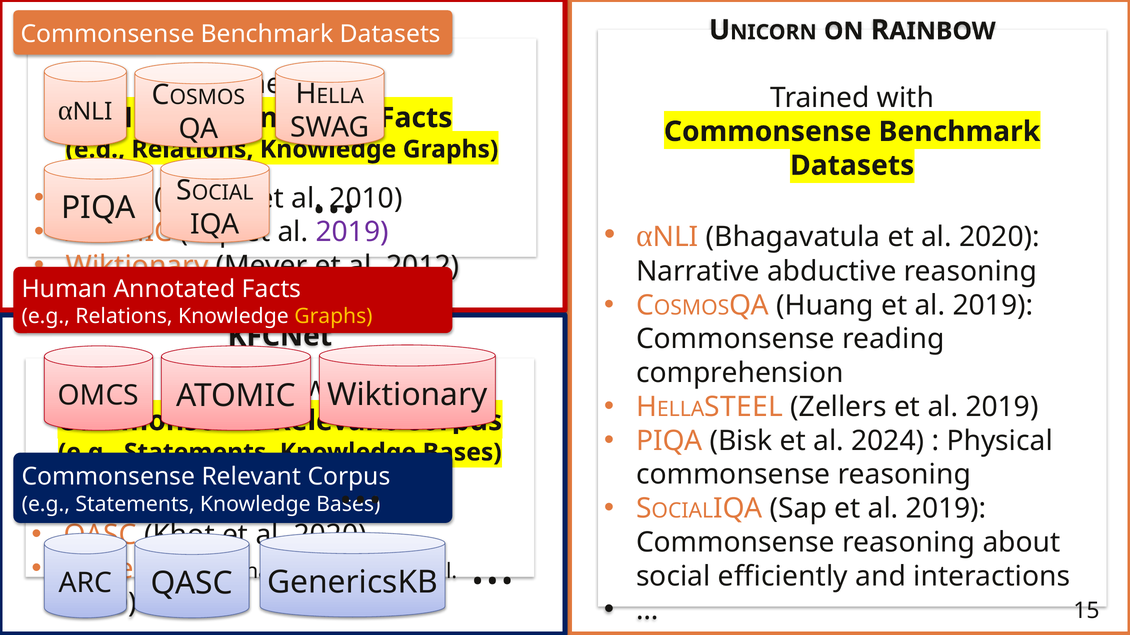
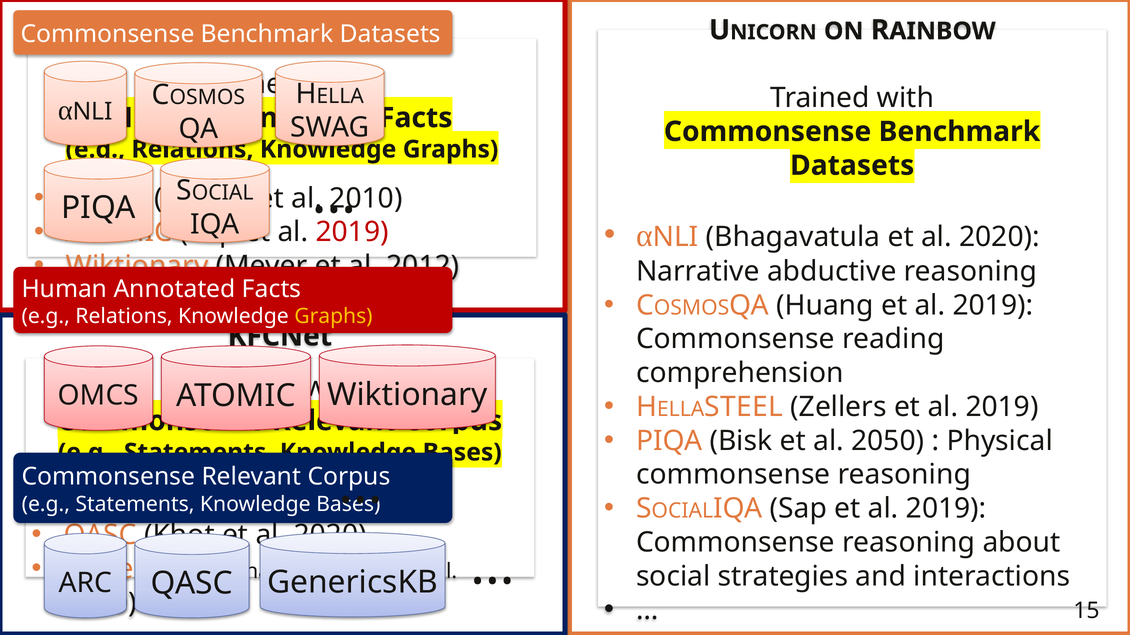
2019 colour: purple -> red (352, 232)
2024: 2024 -> 2050 (888, 441)
efficiently: efficiently -> strategies (783, 577)
